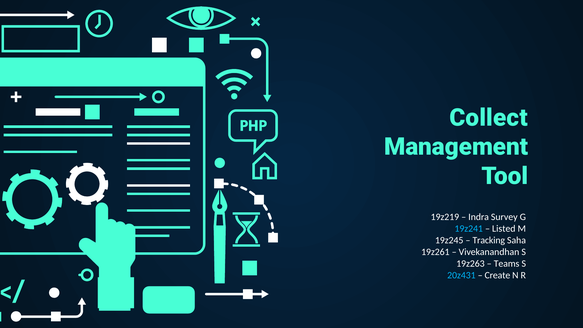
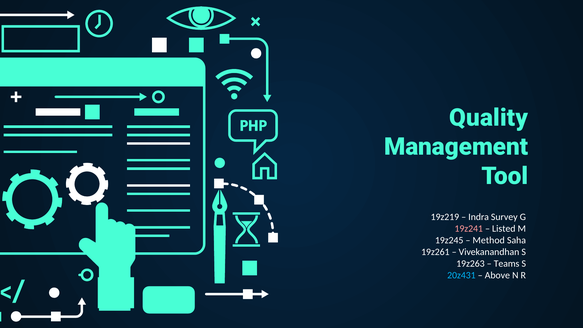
Collect: Collect -> Quality (489, 118)
19z241 colour: light blue -> pink (469, 229)
Tracking: Tracking -> Method (489, 240)
Create: Create -> Above (497, 275)
